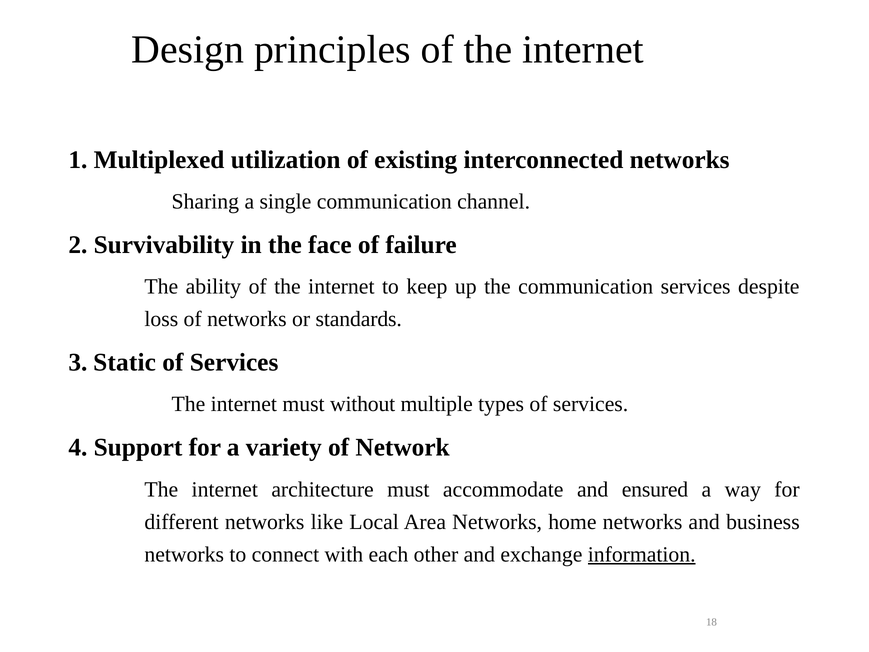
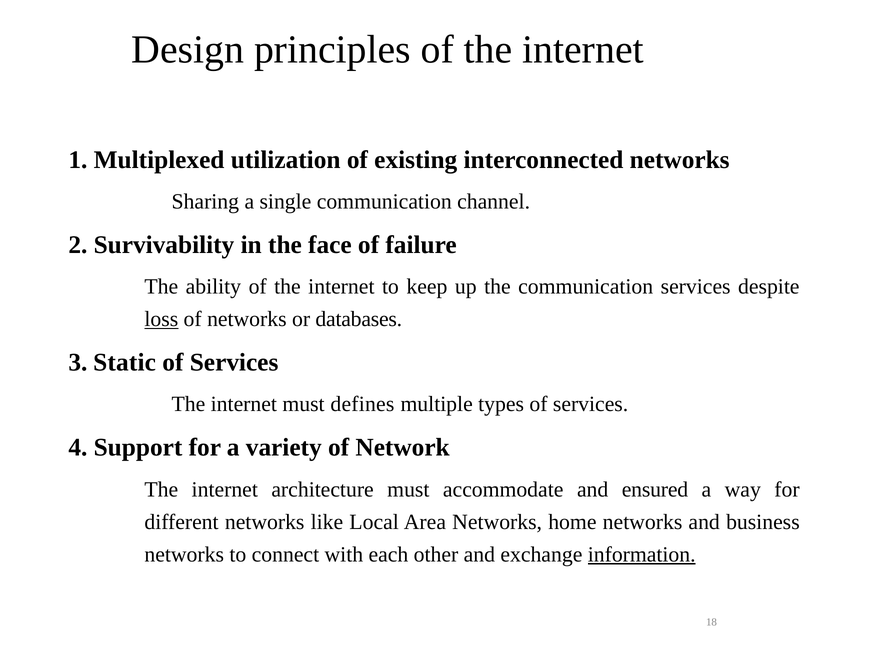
loss underline: none -> present (161, 319)
standards: standards -> databases (359, 319)
without: without -> defines (362, 404)
